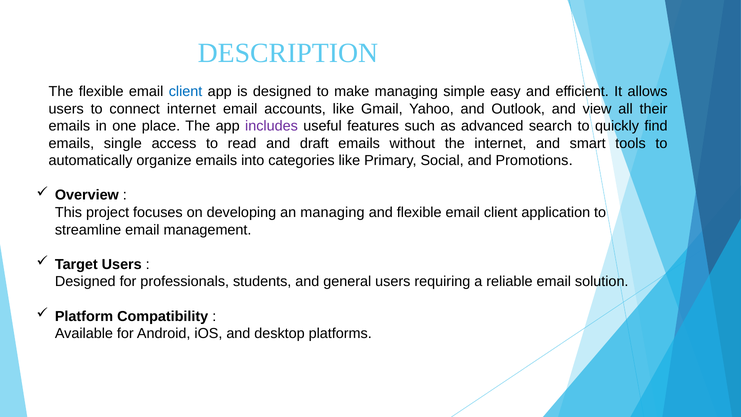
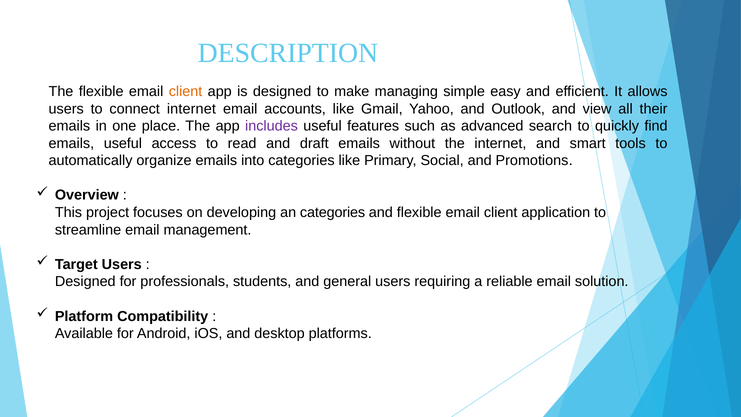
client colour: blue -> orange (186, 91)
emails single: single -> useful (123, 143)
an managing: managing -> categories (333, 212)
